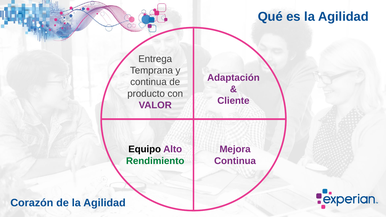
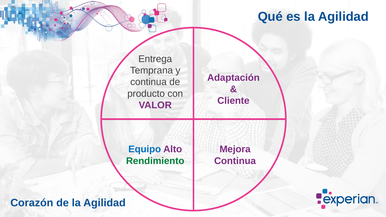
Equipo colour: black -> blue (145, 149)
